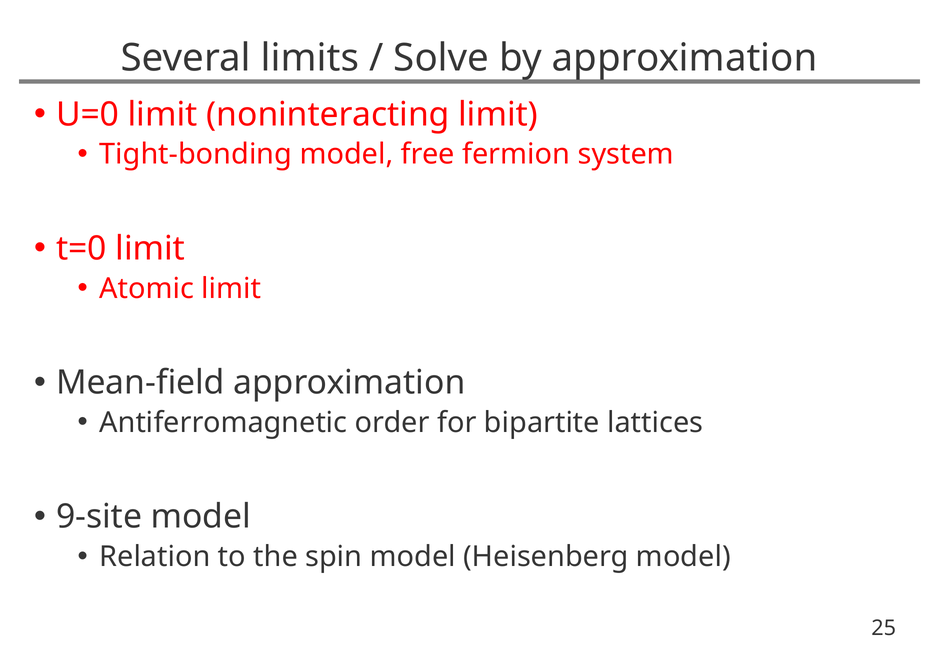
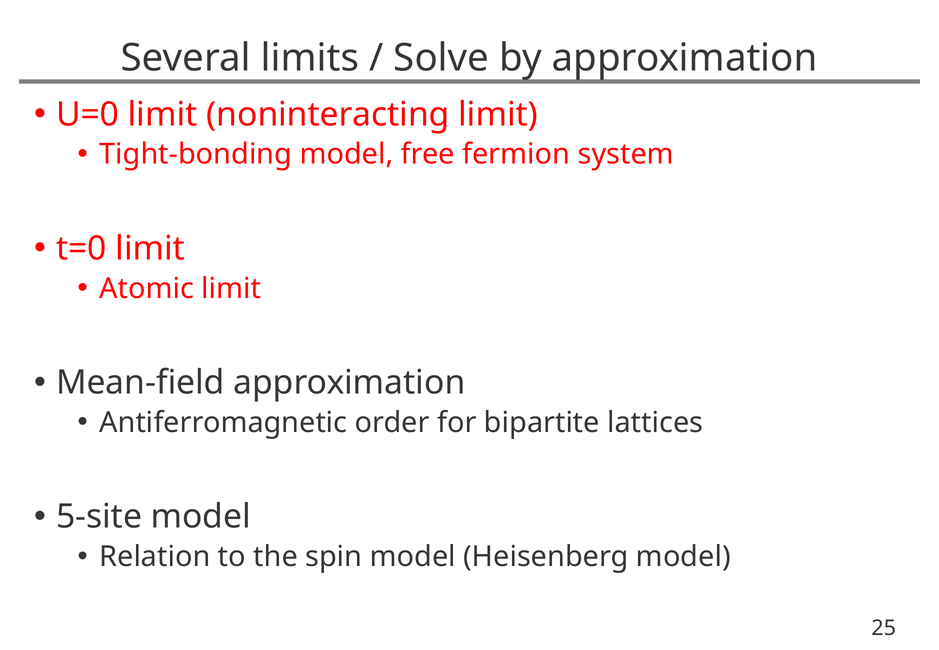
9-site: 9-site -> 5-site (99, 517)
